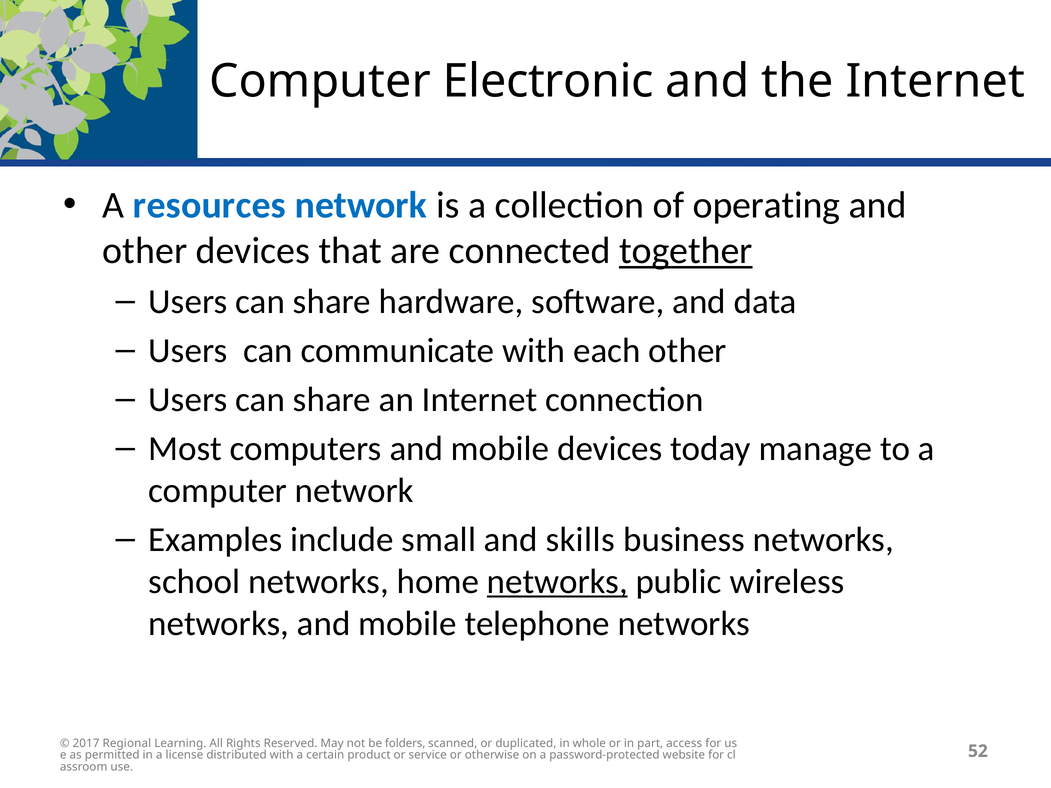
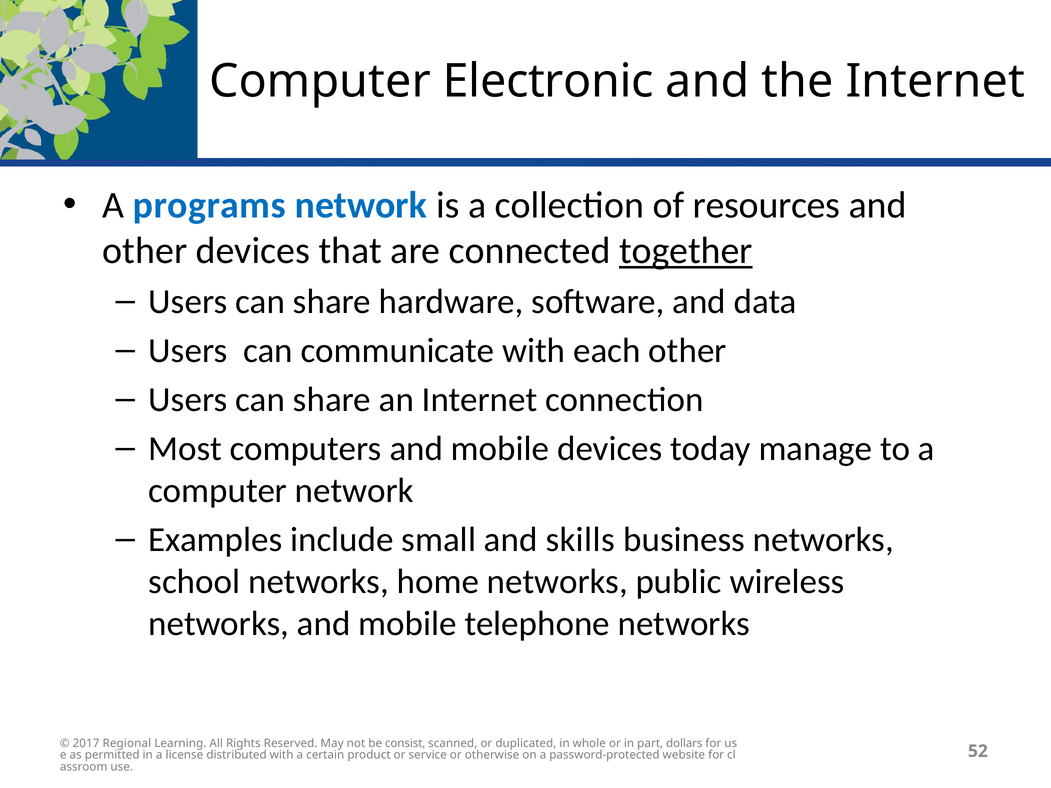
resources: resources -> programs (209, 205)
operating: operating -> resources (767, 205)
networks underline: present -> none (557, 582)
folders: folders -> consist (405, 744)
access: access -> dollars (684, 744)
